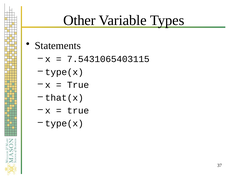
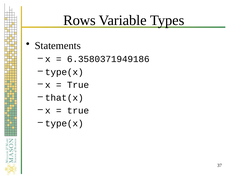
Other: Other -> Rows (79, 20)
7.5431065403115: 7.5431065403115 -> 6.3580371949186 (108, 59)
